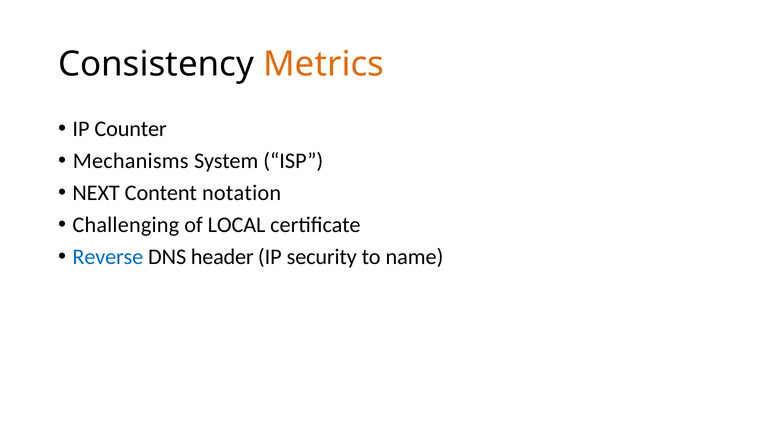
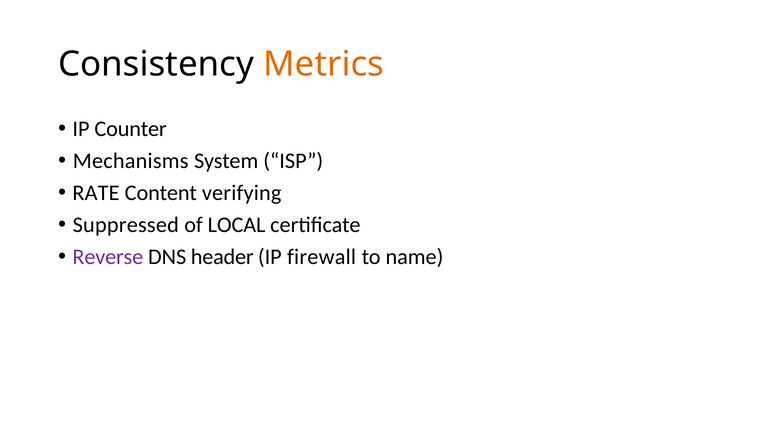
NEXT: NEXT -> RATE (96, 193)
notation: notation -> verifying (242, 193)
Challenging: Challenging -> Suppressed (126, 225)
Reverse colour: blue -> purple (108, 257)
security: security -> firewall (322, 257)
